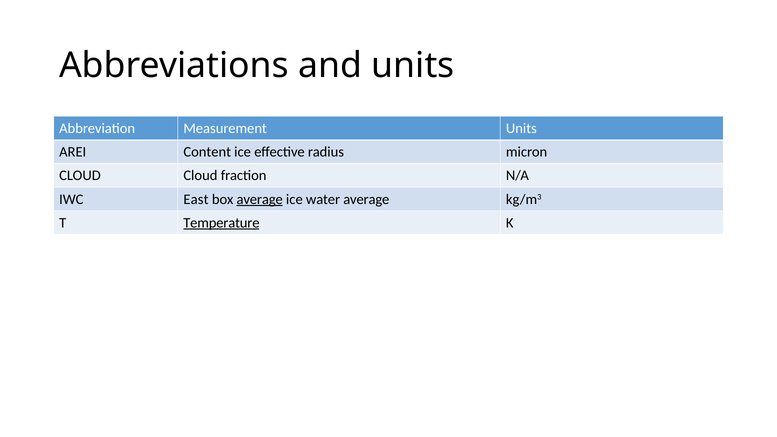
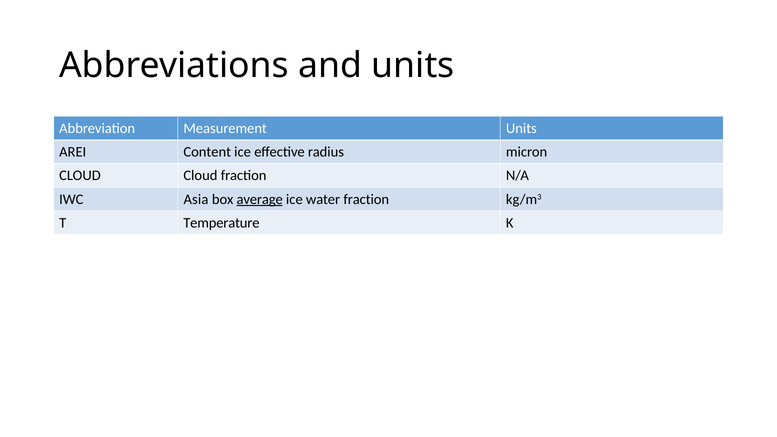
East: East -> Asia (196, 199)
water average: average -> fraction (366, 199)
Temperature underline: present -> none (221, 223)
